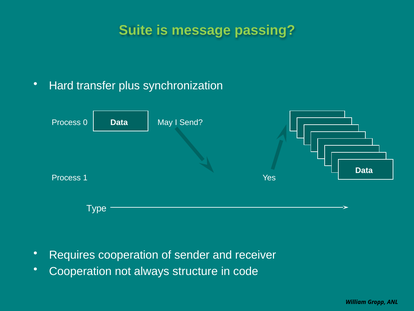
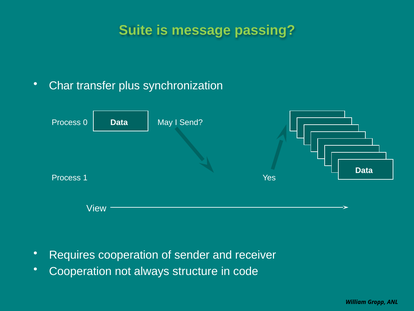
Hard: Hard -> Char (61, 86)
Type: Type -> View (96, 208)
